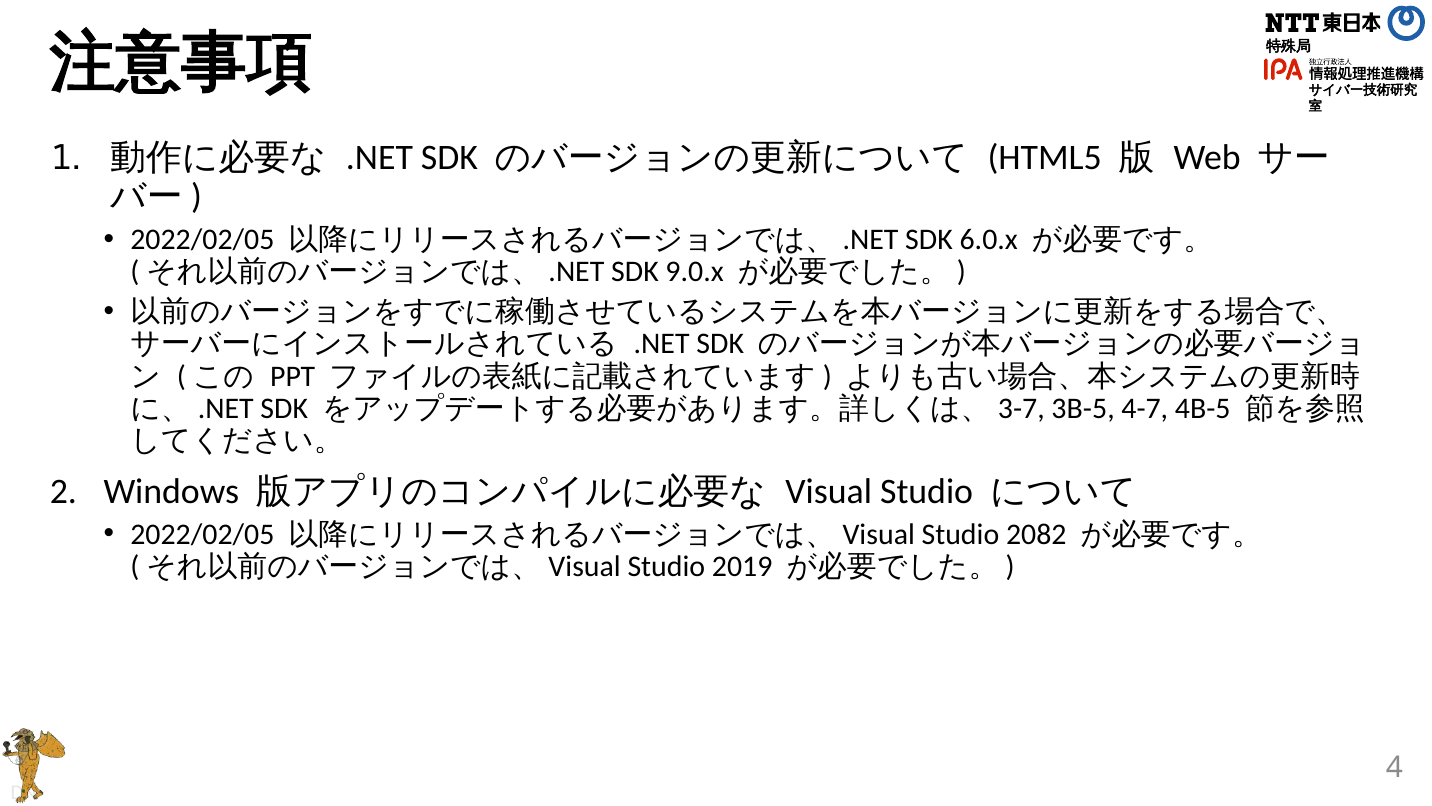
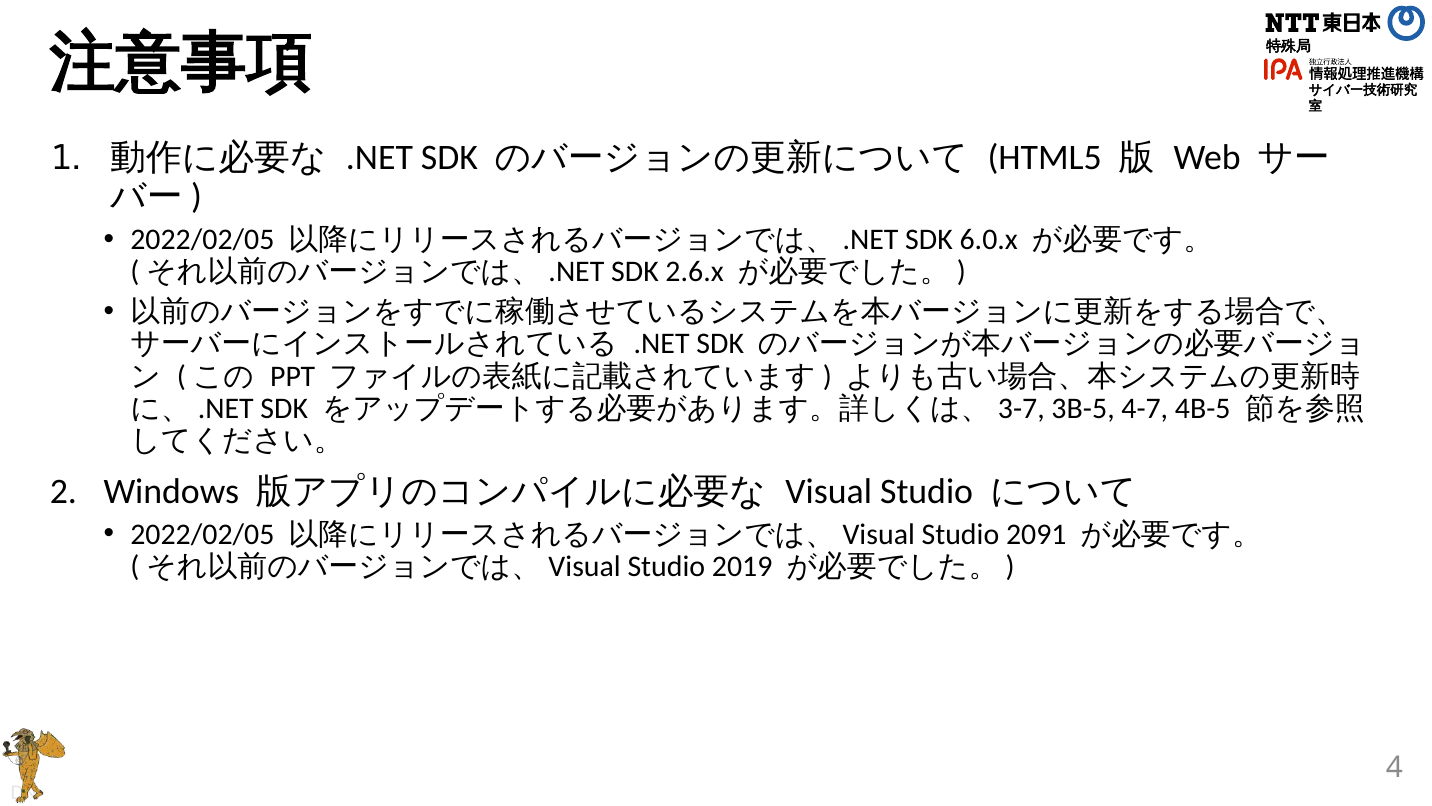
9.0.x: 9.0.x -> 2.6.x (695, 272)
2082: 2082 -> 2091 (1036, 534)
